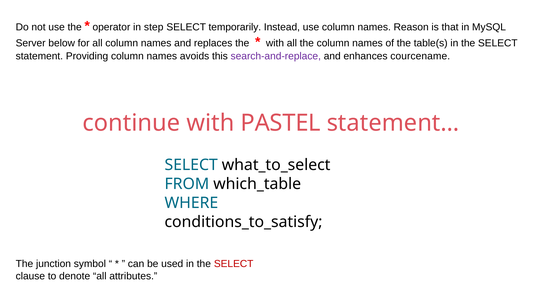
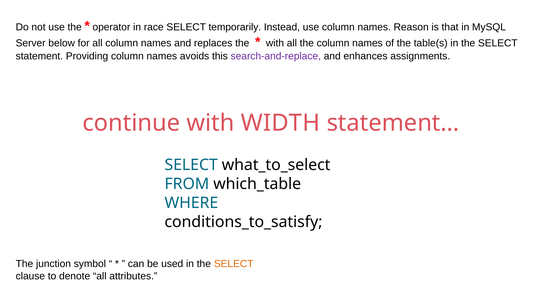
step: step -> race (154, 27)
courcename: courcename -> assignments (420, 56)
PASTEL: PASTEL -> WIDTH (280, 123)
SELECT colour: red -> orange (234, 264)
